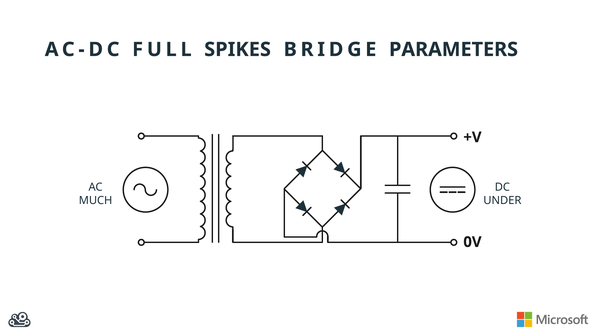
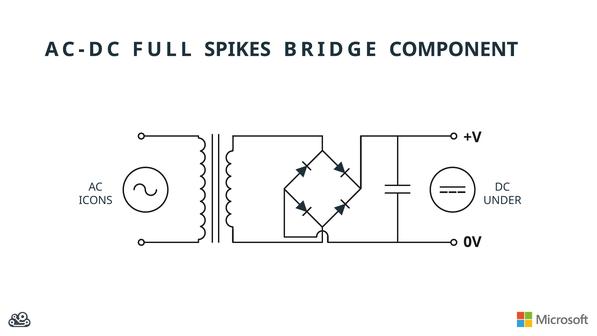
PARAMETERS: PARAMETERS -> COMPONENT (454, 49)
MUCH: MUCH -> ICONS (96, 200)
